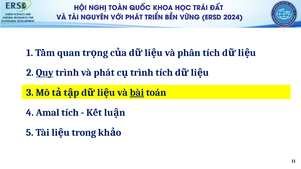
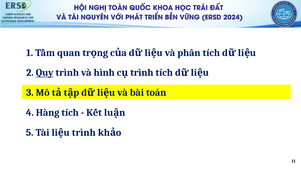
phát: phát -> hình (104, 73)
bài underline: present -> none (137, 93)
Amal: Amal -> Hàng (48, 113)
trong: trong -> trình (84, 133)
